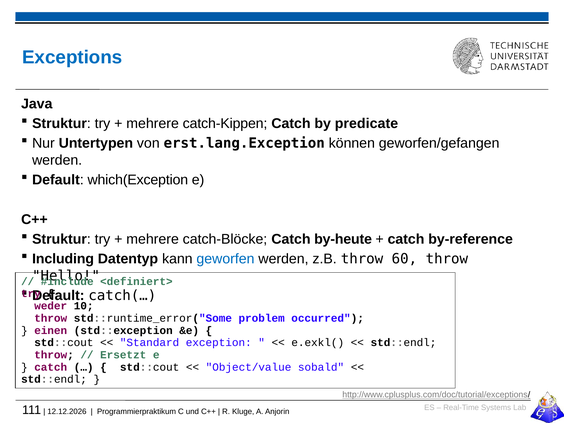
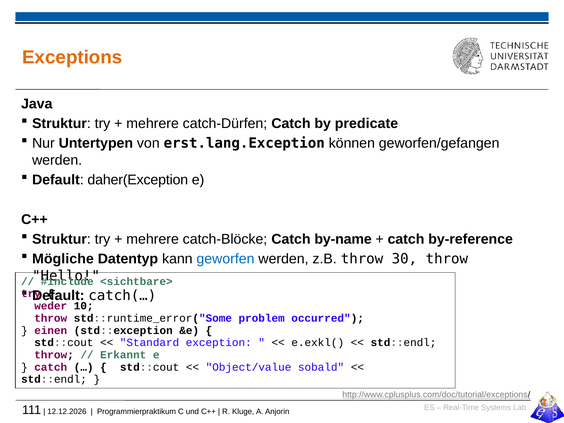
Exceptions colour: blue -> orange (72, 57)
catch-Kippen: catch-Kippen -> catch-Dürfen (225, 124)
which(Exception: which(Exception -> daher(Exception (138, 180)
by-heute: by-heute -> by-name (343, 239)
Including: Including -> Mögliche (63, 259)
60: 60 -> 30 (404, 259)
<definiert>: <definiert> -> <sichtbare> (136, 281)
Ersetzt: Ersetzt -> Erkannt (123, 355)
